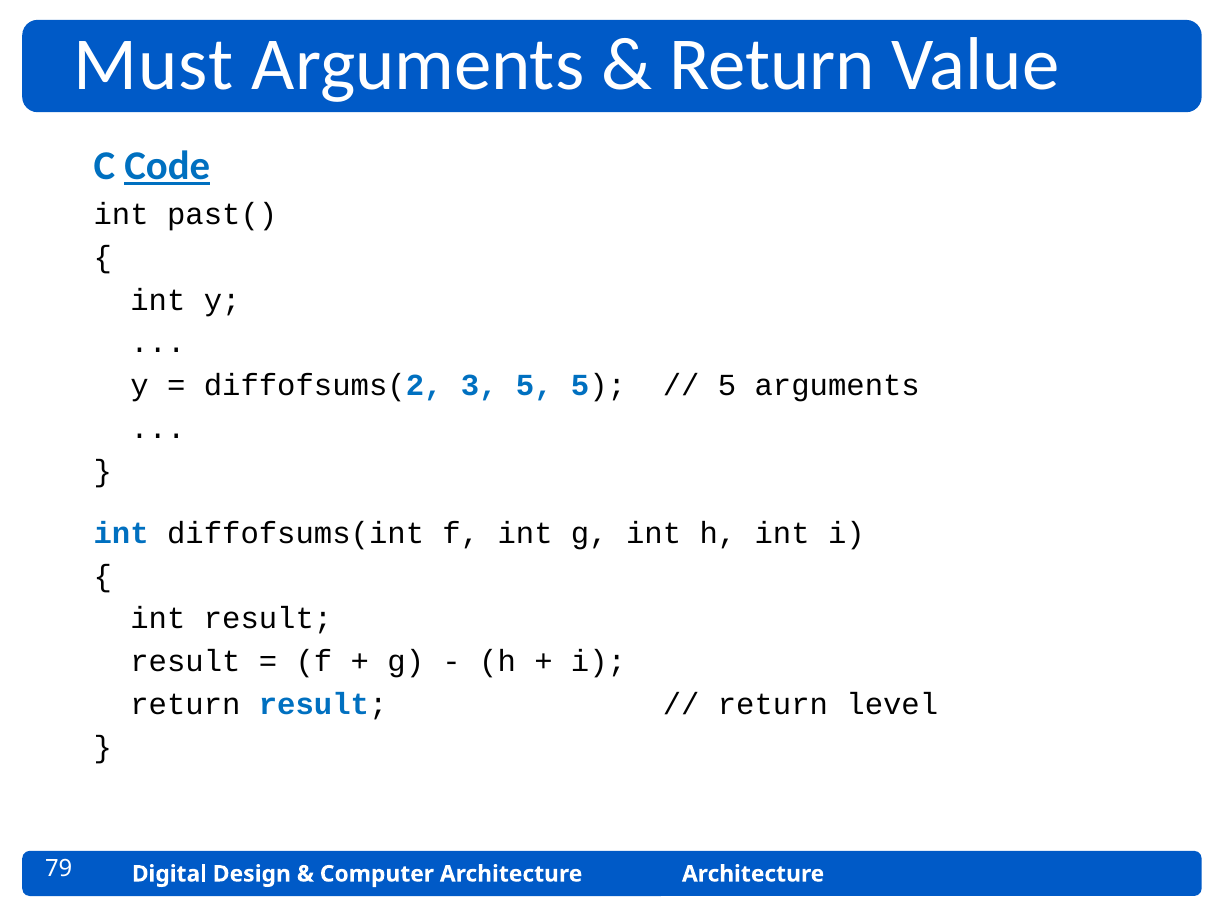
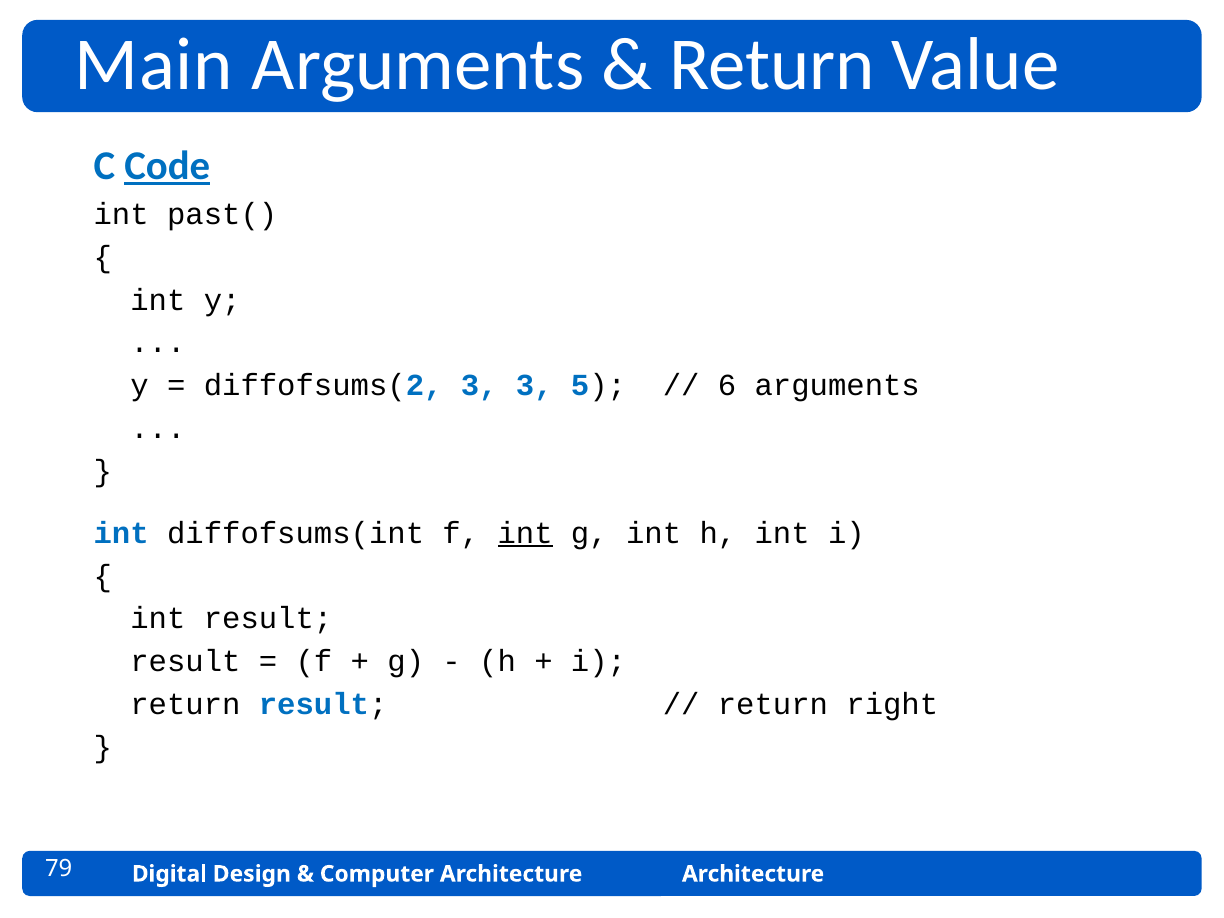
Must: Must -> Main (154, 65)
3 5: 5 -> 3 (534, 386)
5: 5 -> 6 (727, 386)
int underline: none -> present (525, 533)
level: level -> right (892, 704)
